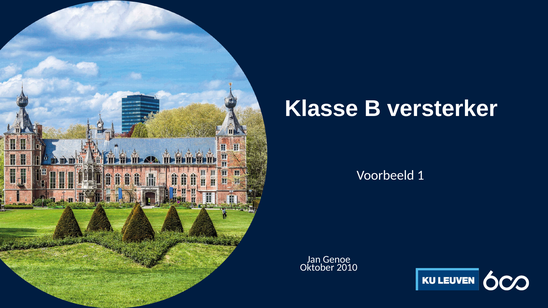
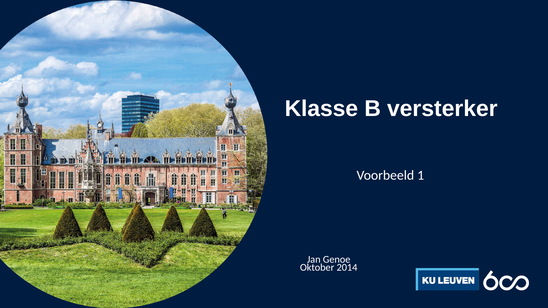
2010: 2010 -> 2014 (347, 268)
